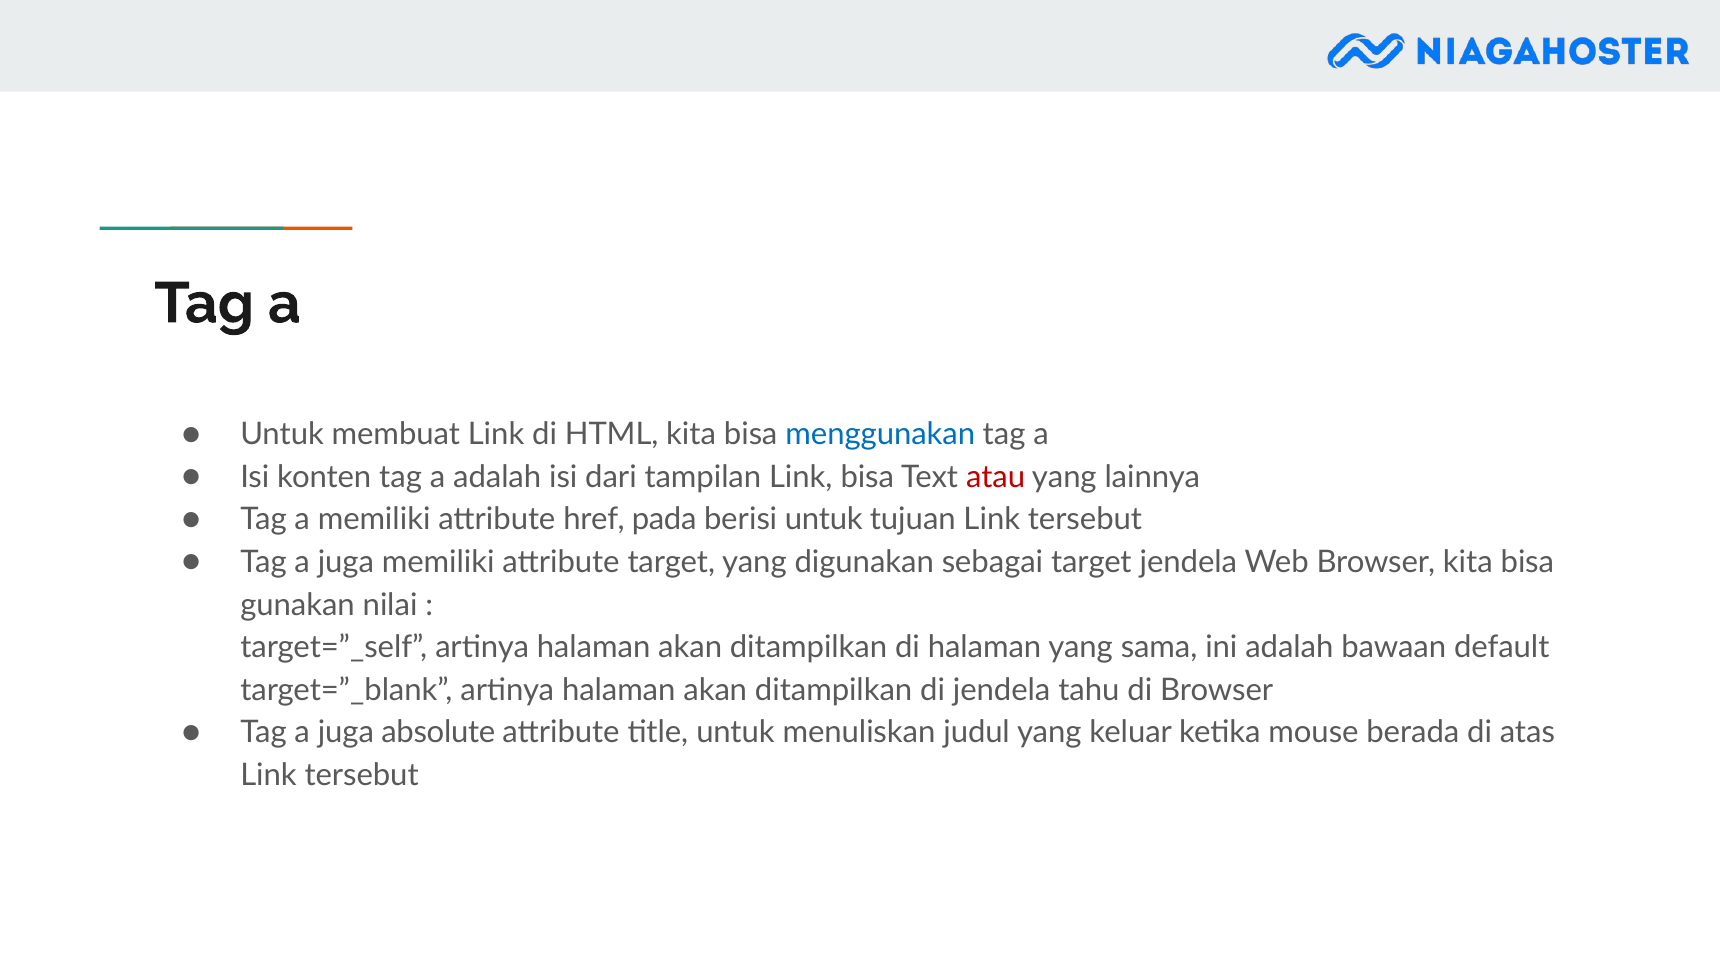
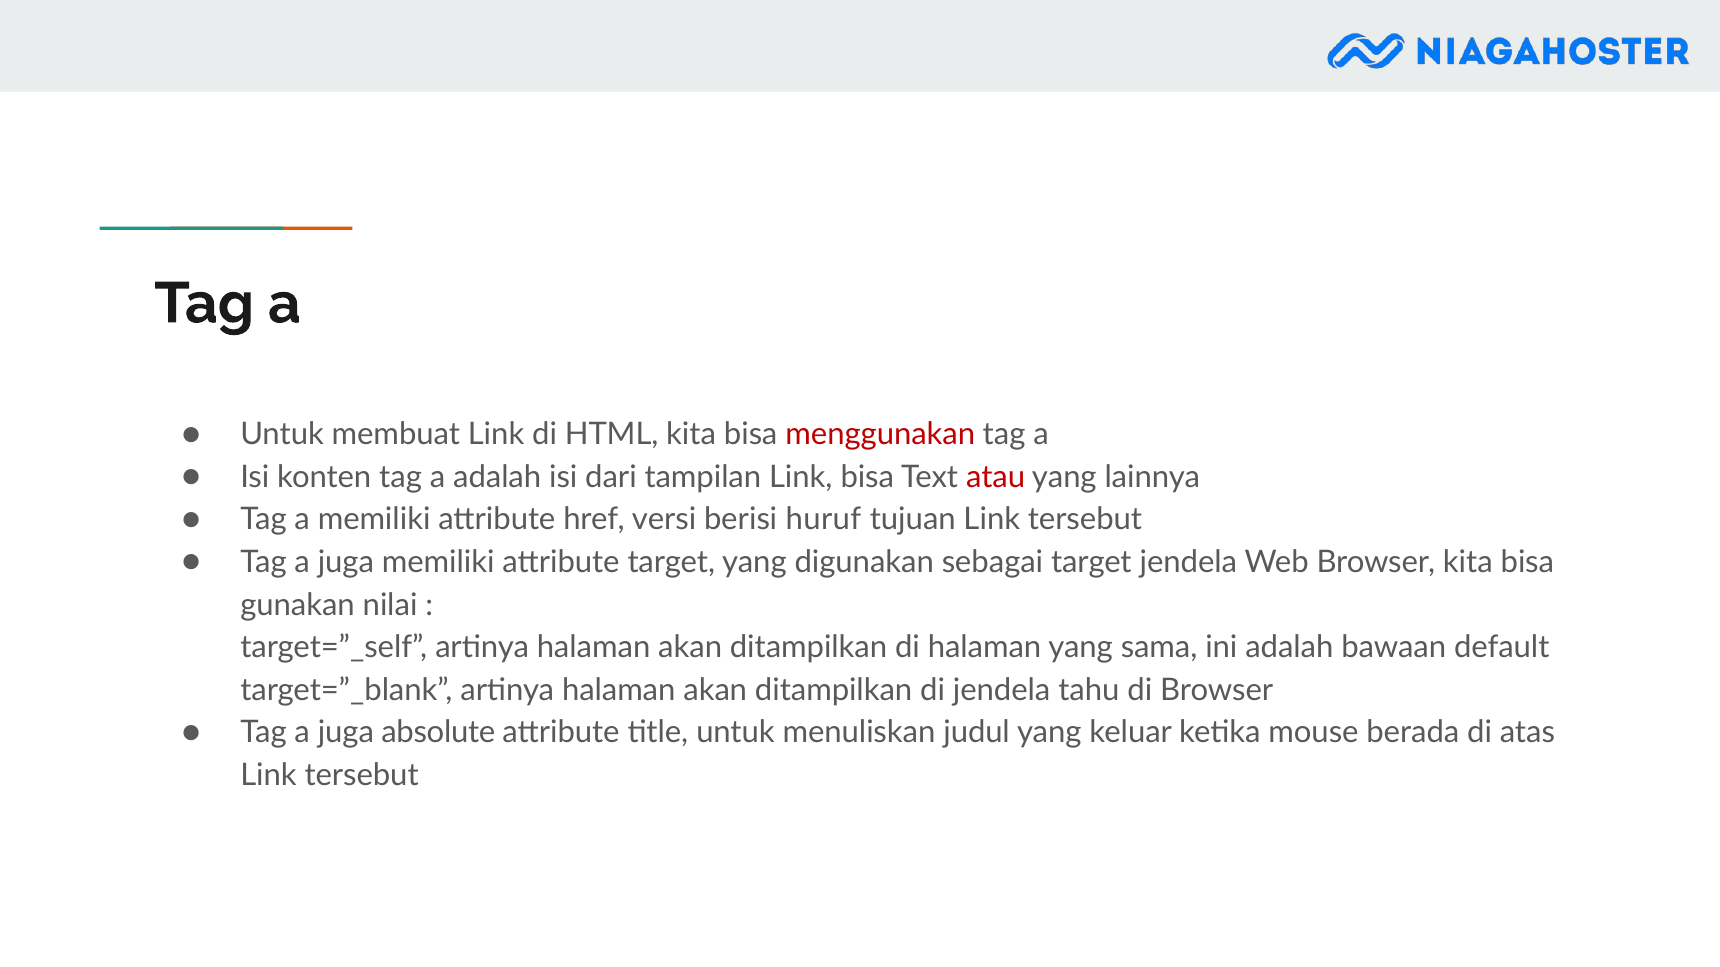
menggunakan colour: blue -> red (880, 435)
pada: pada -> versi (664, 520)
berisi untuk: untuk -> huruf (823, 520)
